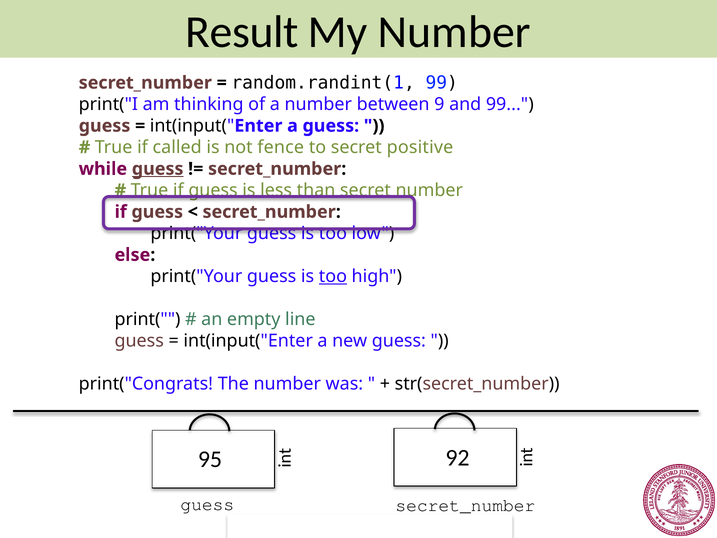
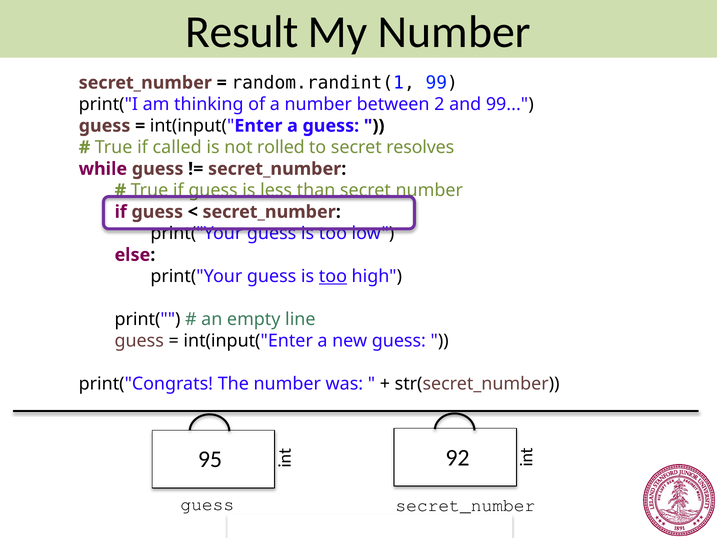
9: 9 -> 2 (439, 104)
fence: fence -> rolled (281, 147)
positive: positive -> resolves (420, 147)
guess underline: present -> none (158, 169)
